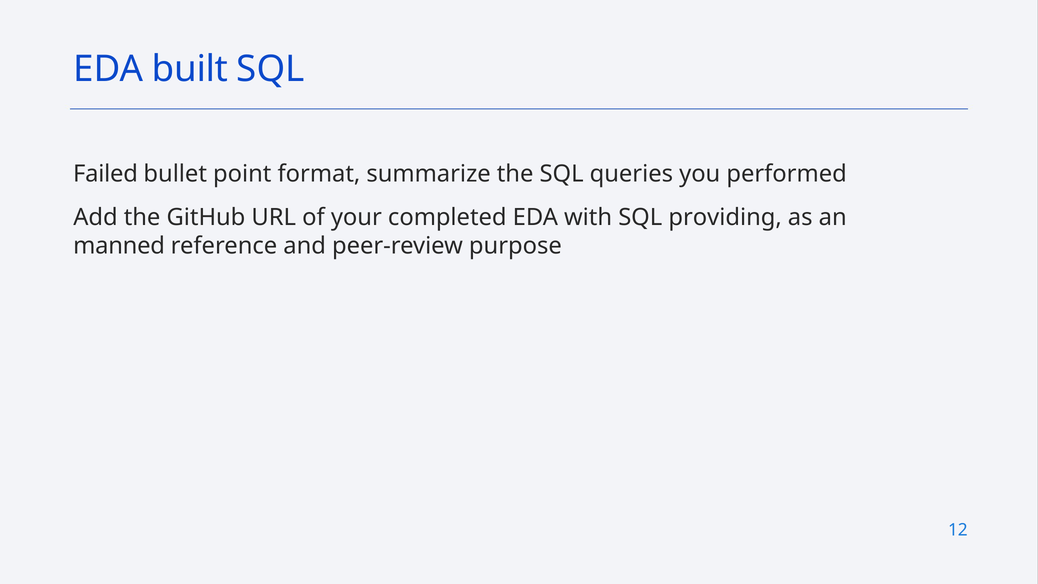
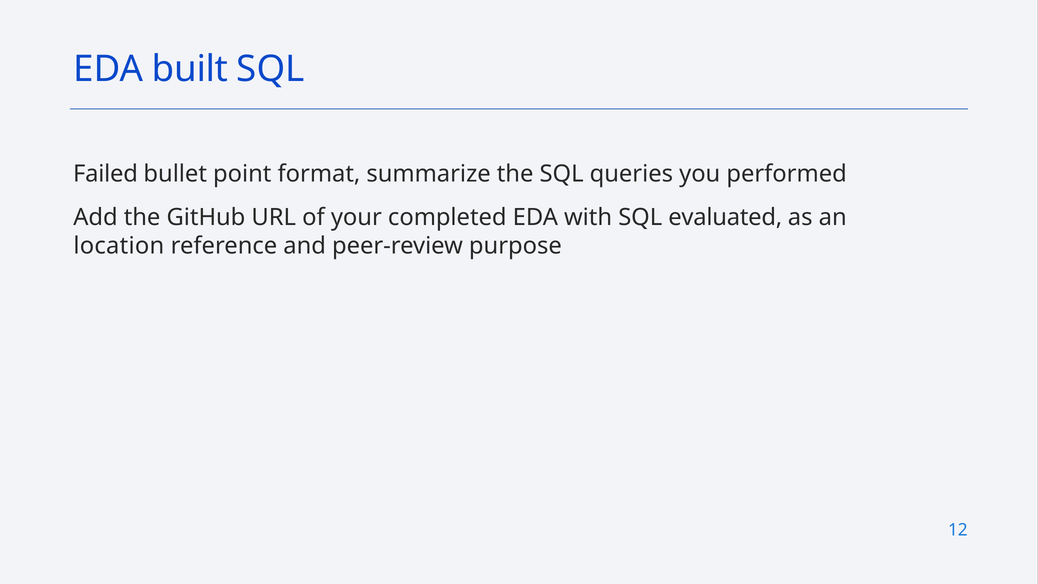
providing: providing -> evaluated (725, 217)
manned: manned -> location (119, 246)
